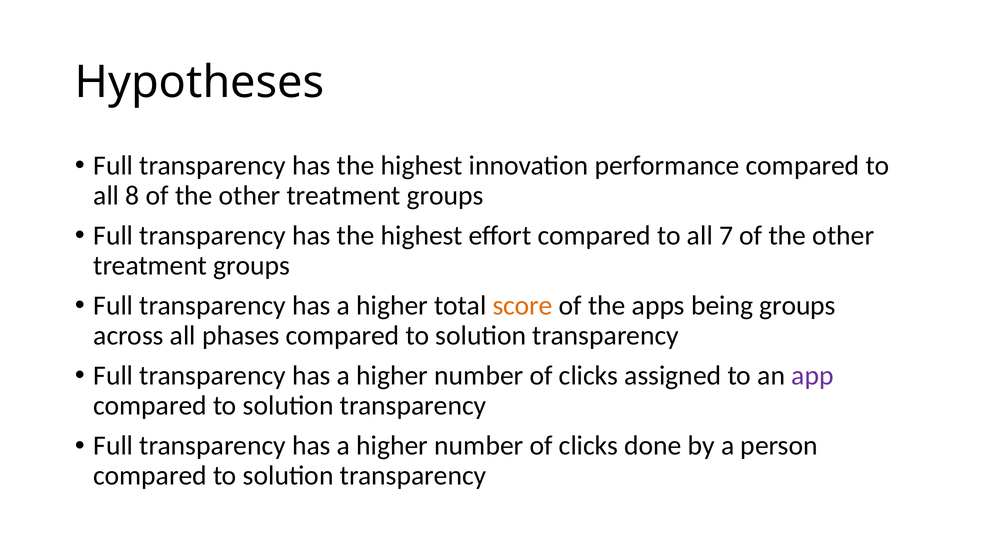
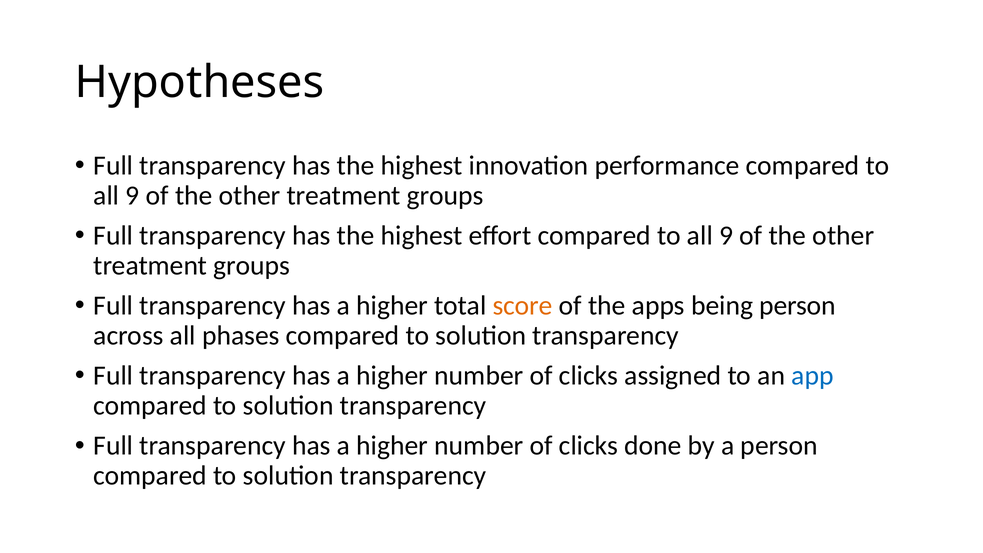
8: 8 -> 9 (132, 196)
7: 7 -> 9 (726, 236)
being groups: groups -> person (798, 306)
app colour: purple -> blue (812, 376)
